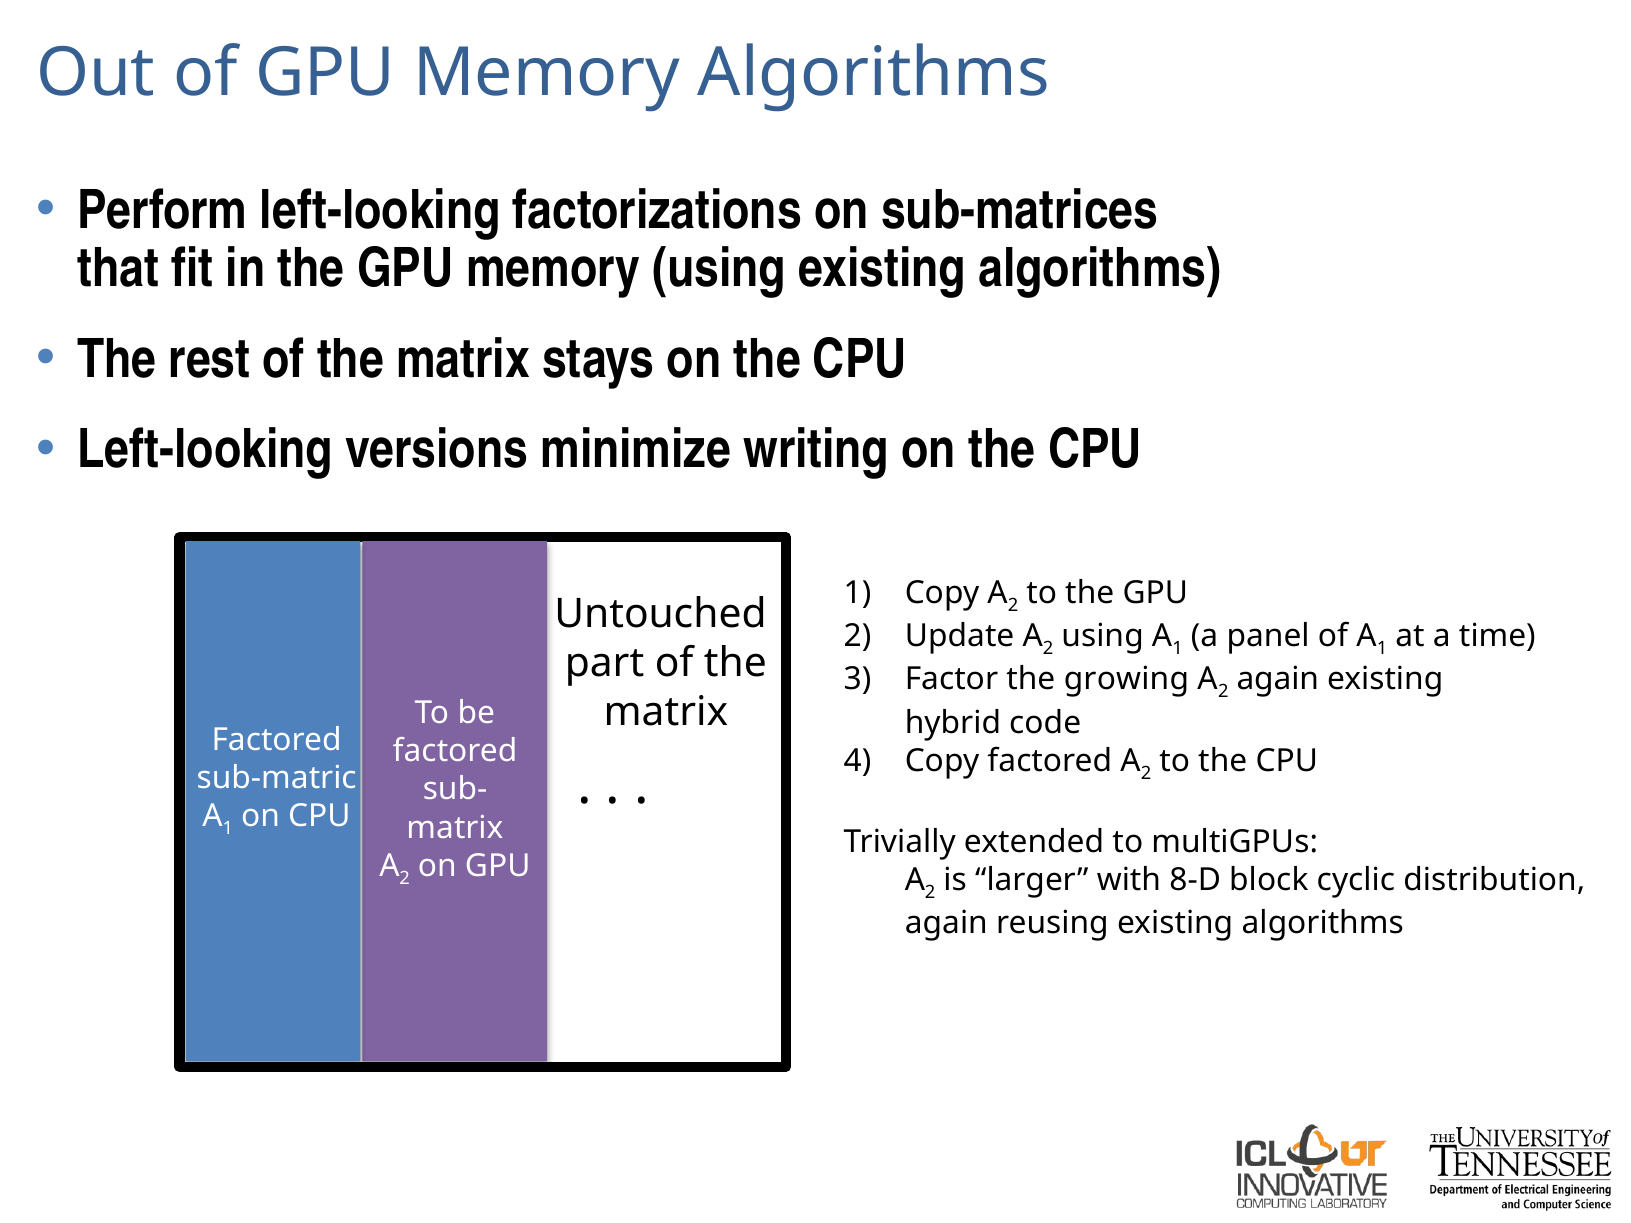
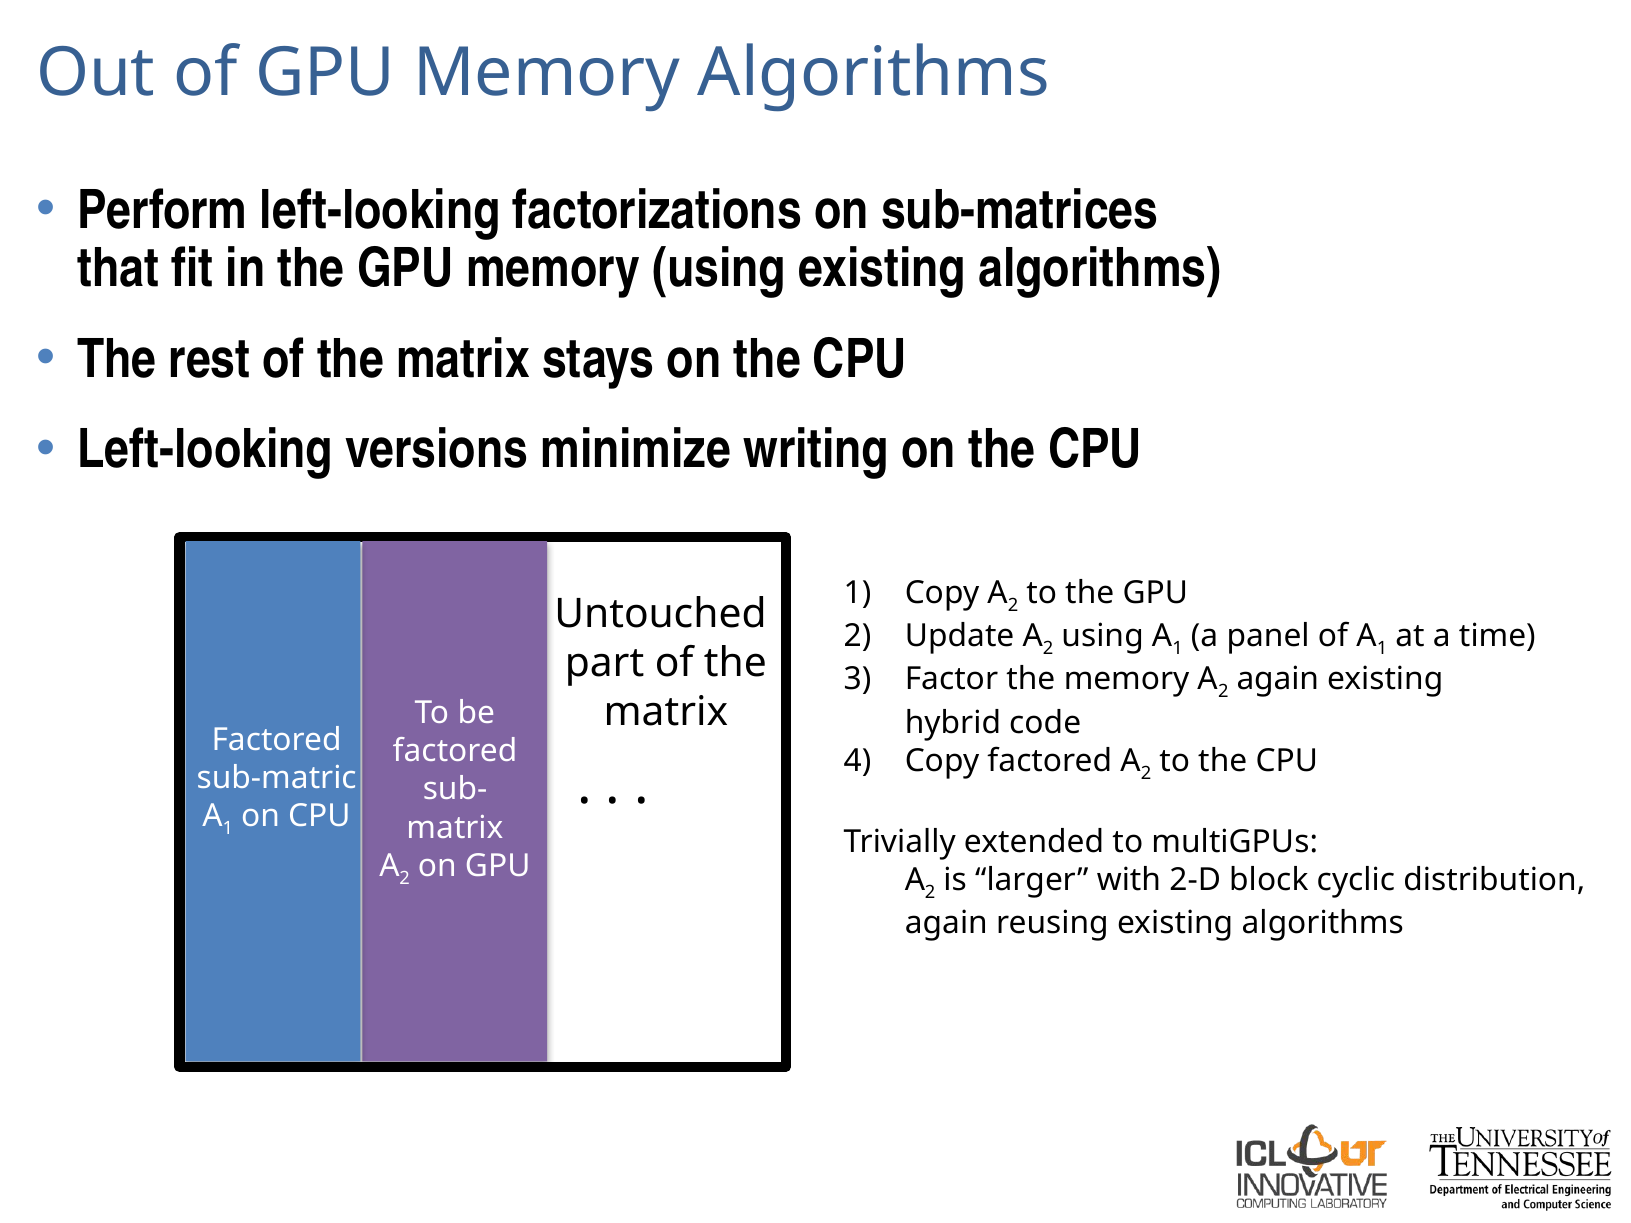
the growing: growing -> memory (1127, 680)
8-D: 8-D -> 2-D (1195, 880)
